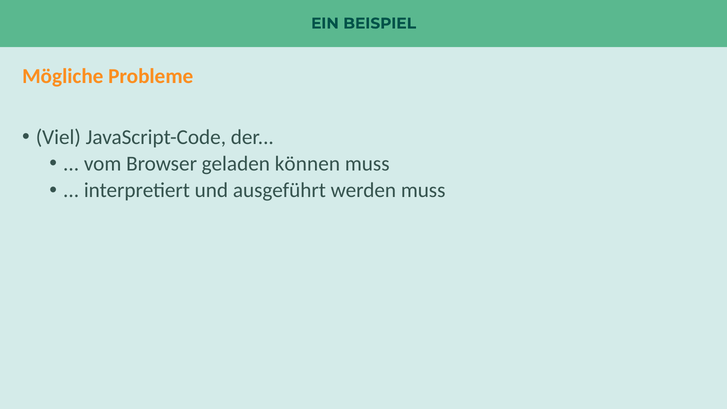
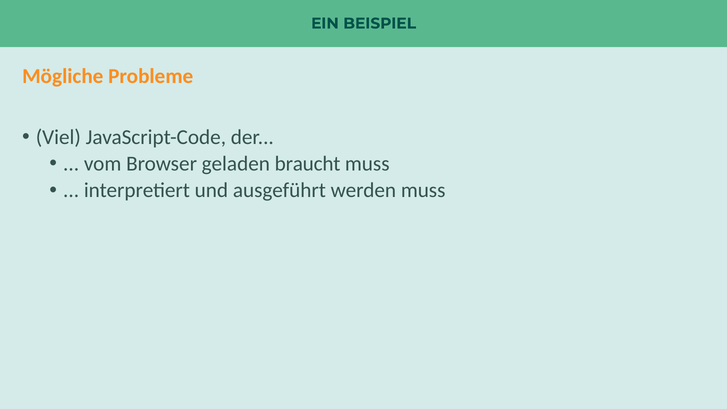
können: können -> braucht (308, 164)
